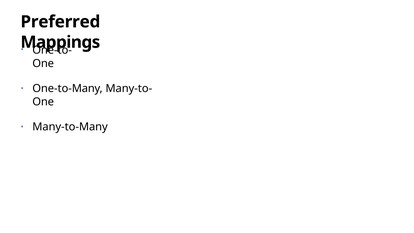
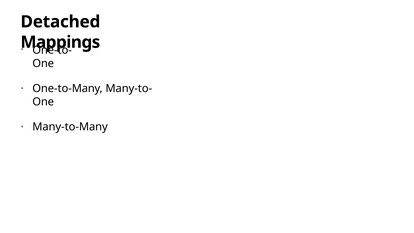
Preferred: Preferred -> Detached (60, 22)
